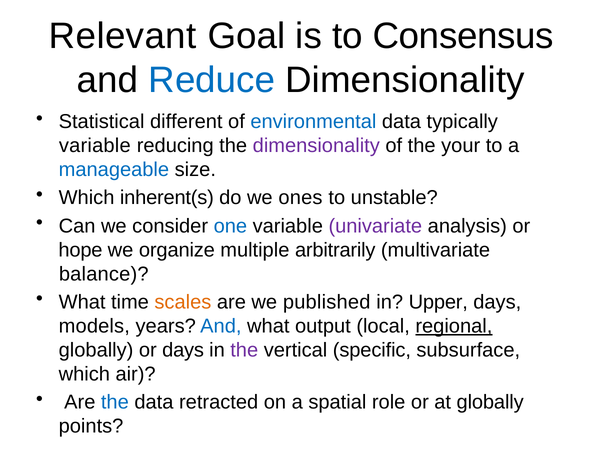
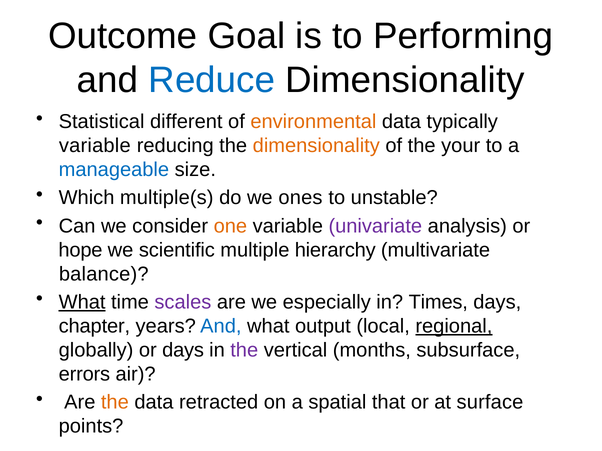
Relevant: Relevant -> Outcome (123, 36)
Consensus: Consensus -> Performing (463, 36)
environmental colour: blue -> orange (313, 122)
dimensionality colour: purple -> orange (316, 146)
inherent(s: inherent(s -> multiple(s (167, 198)
one colour: blue -> orange (230, 226)
organize: organize -> scientific (177, 250)
arbitrarily: arbitrarily -> hierarchy (335, 250)
What underline: none -> present (82, 302)
scales colour: orange -> purple (183, 302)
published: published -> especially (327, 302)
Upper: Upper -> Times (438, 302)
models: models -> chapter (94, 326)
specific: specific -> months (372, 351)
which: which -> errors (84, 375)
the colour: blue -> orange (115, 403)
role: role -> that (389, 403)
at globally: globally -> surface (490, 403)
